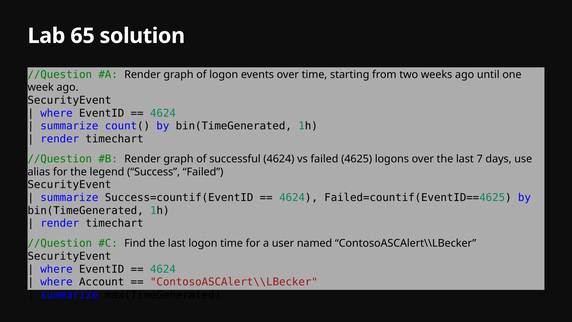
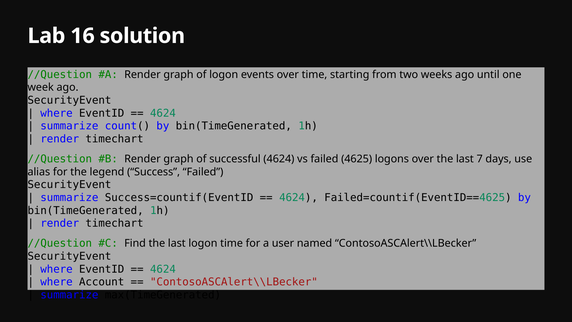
65: 65 -> 16 (83, 36)
